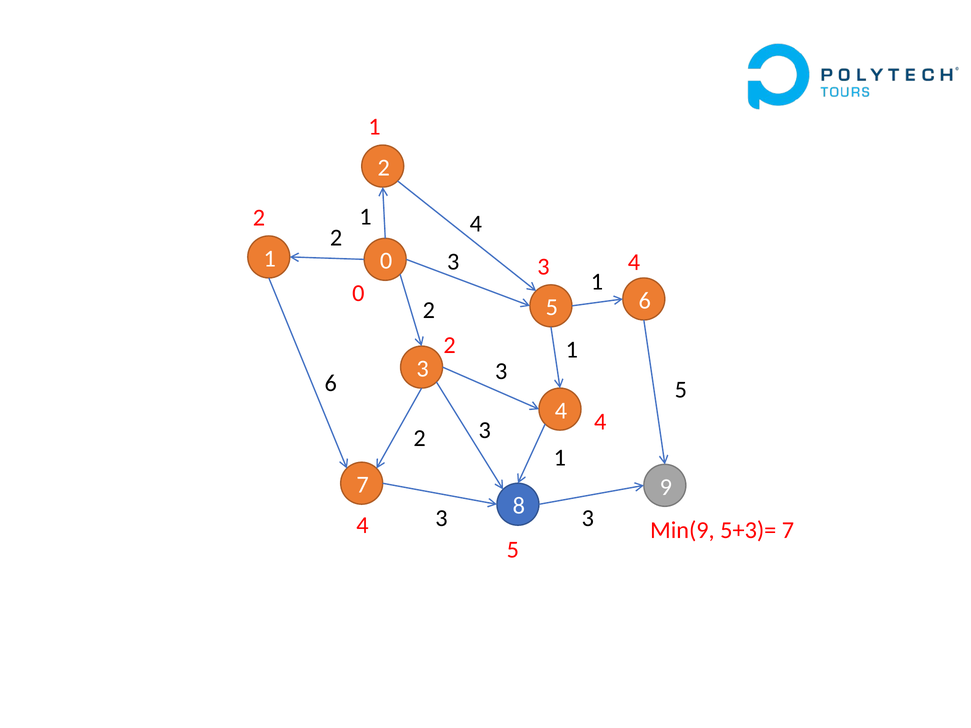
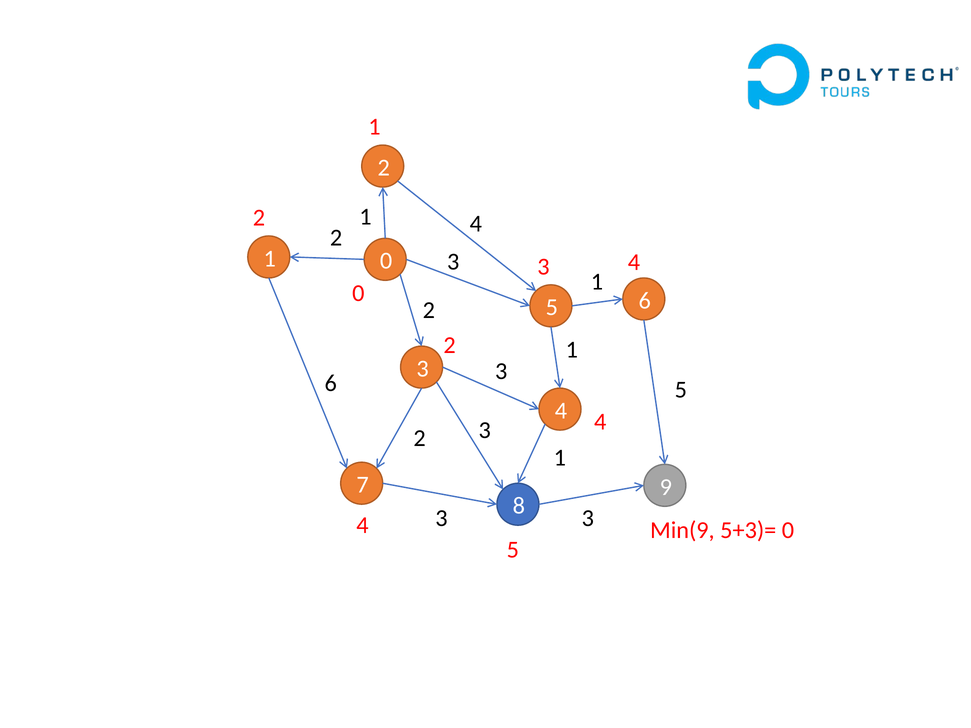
5+3)= 7: 7 -> 0 (788, 531)
